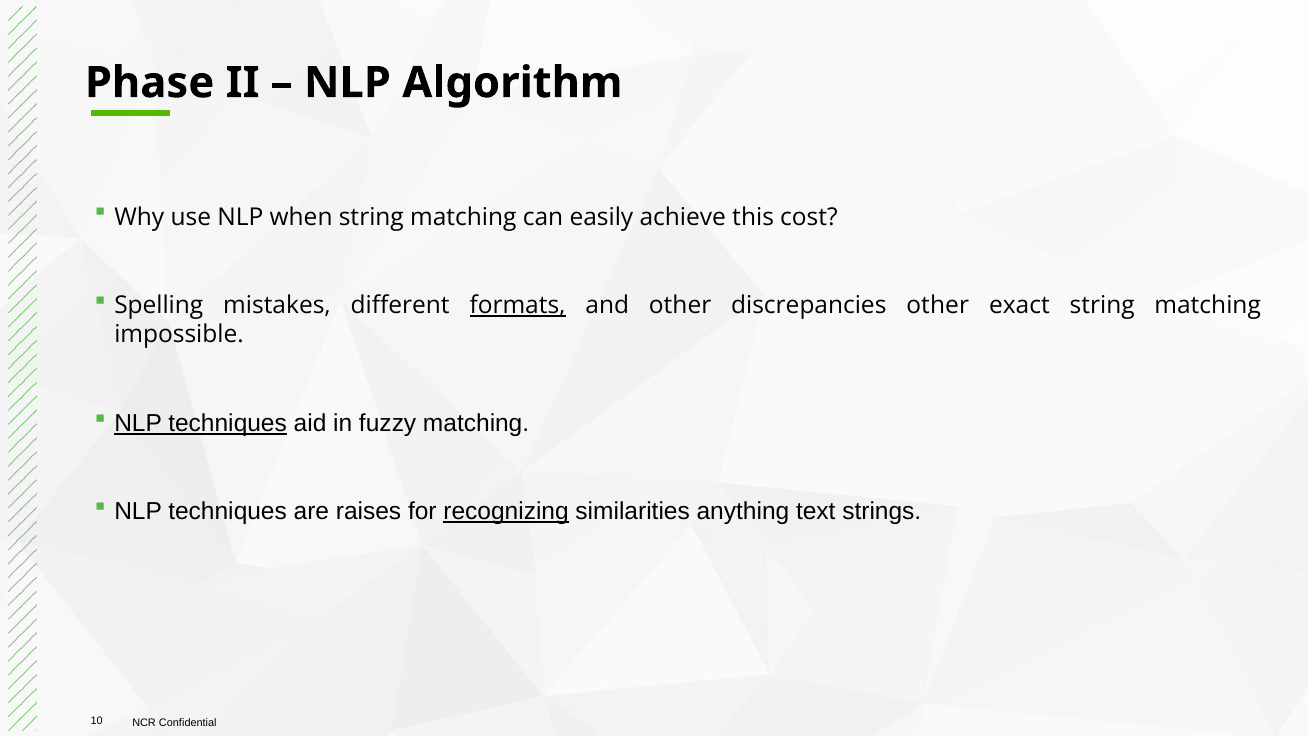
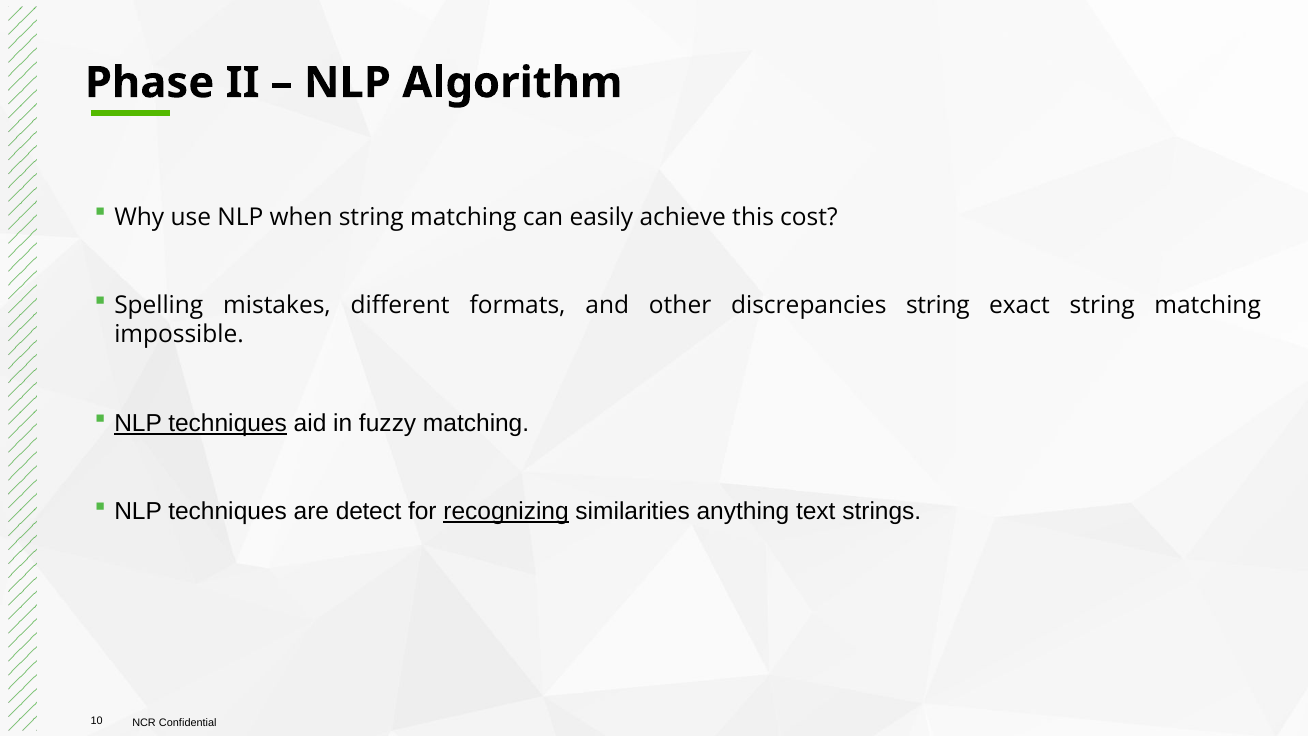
formats underline: present -> none (518, 305)
discrepancies other: other -> string (938, 305)
raises: raises -> detect (369, 511)
